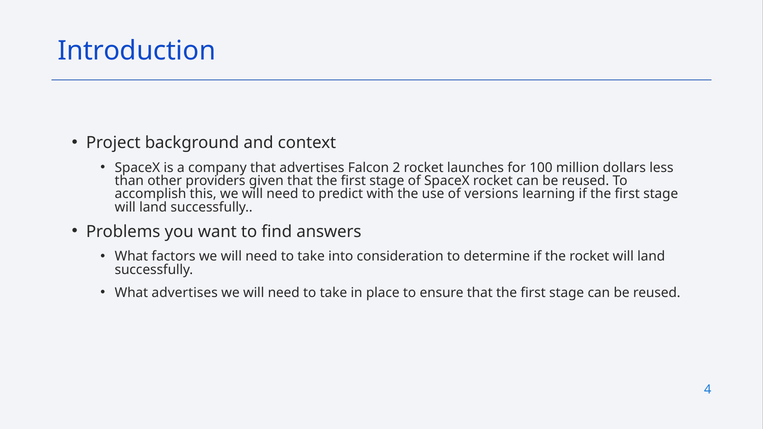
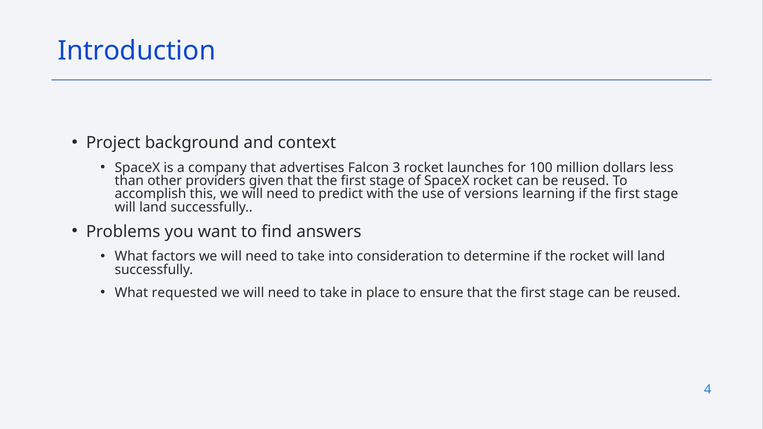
2: 2 -> 3 (396, 168)
What advertises: advertises -> requested (185, 293)
